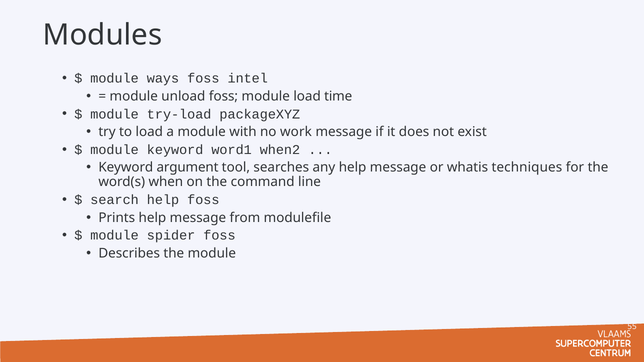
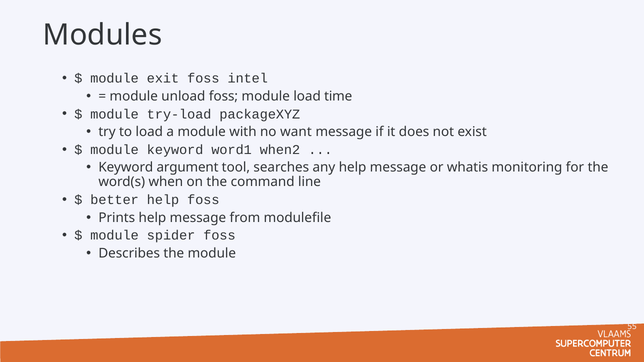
ways: ways -> exit (163, 78)
work: work -> want (296, 132)
techniques: techniques -> monitoring (527, 168)
search: search -> better (115, 200)
